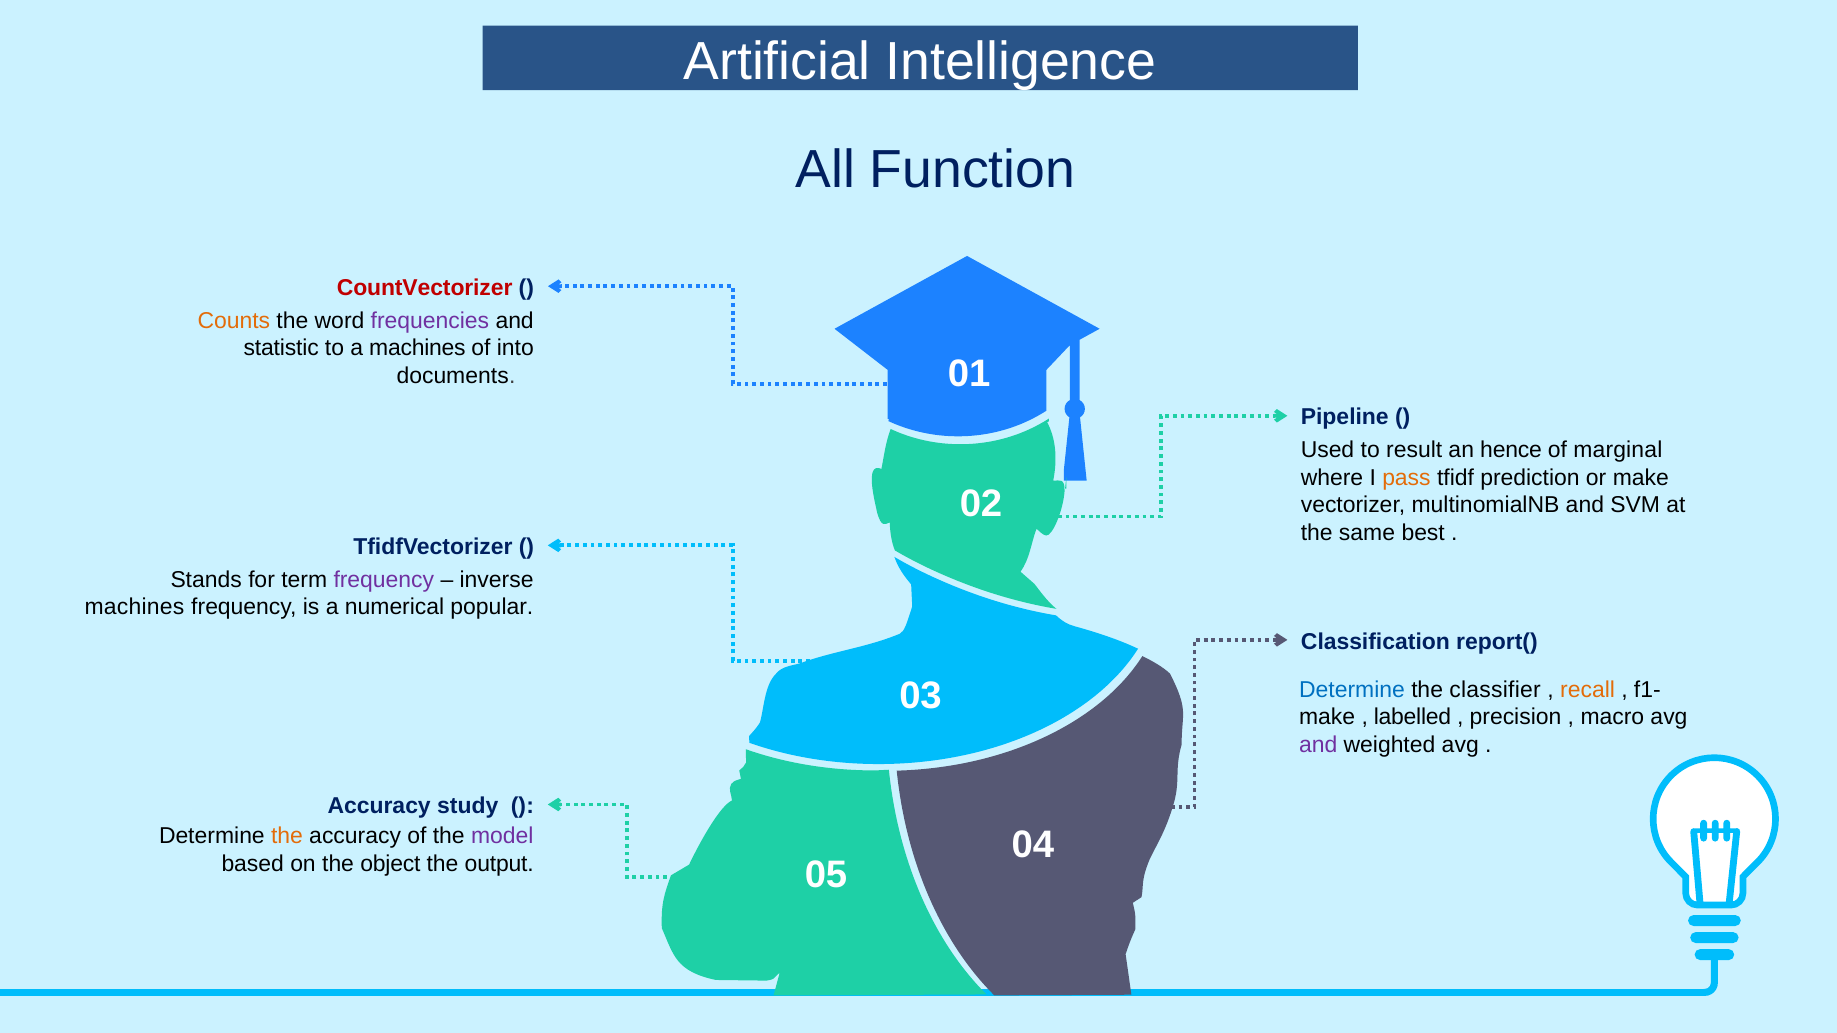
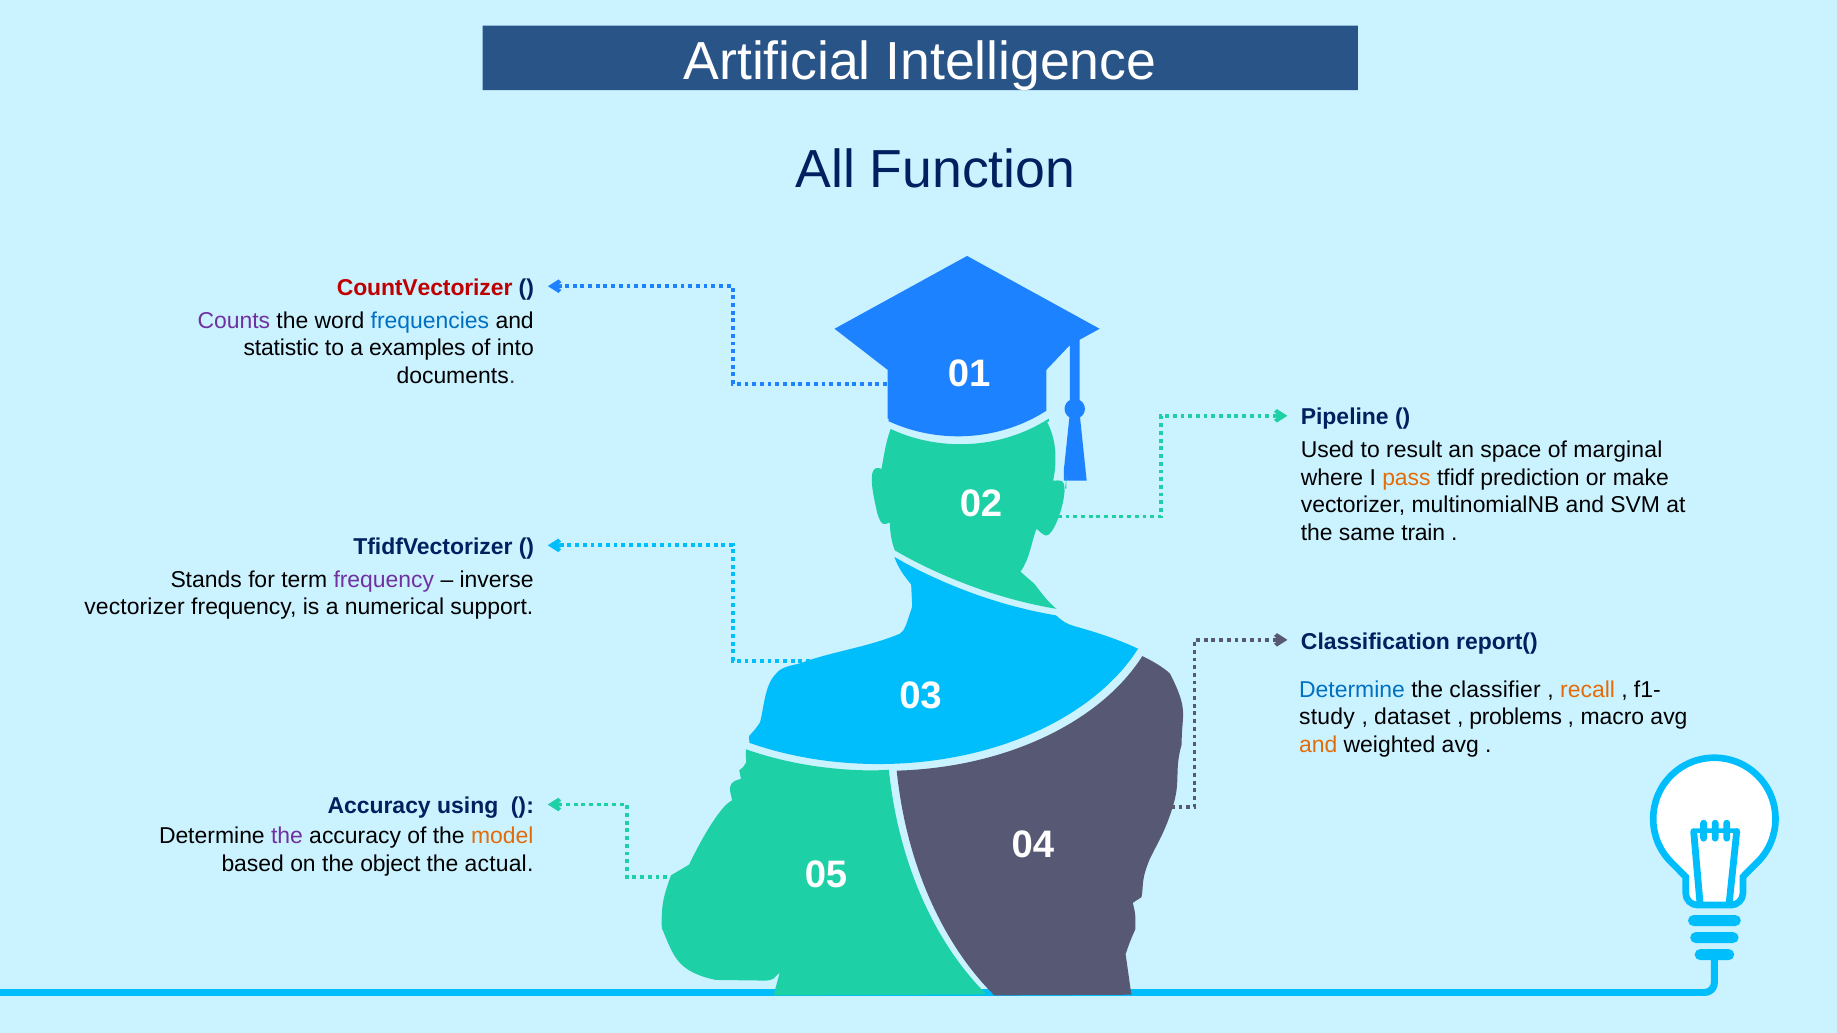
Counts colour: orange -> purple (234, 321)
frequencies colour: purple -> blue (430, 321)
a machines: machines -> examples (417, 348)
hence: hence -> space (1511, 450)
best: best -> train (1423, 533)
machines: machines -> vectorizer (135, 607)
popular: popular -> support (492, 607)
make: make -> study (1327, 717)
labelled: labelled -> dataset (1412, 717)
precision: precision -> problems (1516, 717)
and colour: purple -> orange (1318, 745)
study: study -> using (468, 806)
the colour: orange -> purple (287, 836)
model colour: purple -> orange (502, 836)
output: output -> actual (499, 864)
